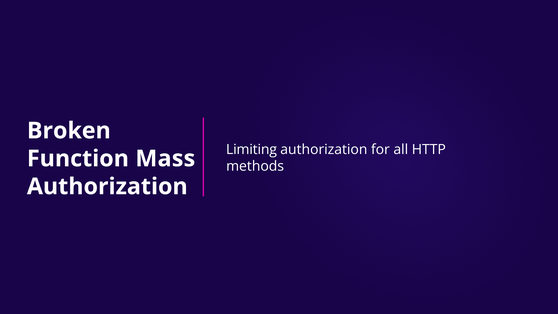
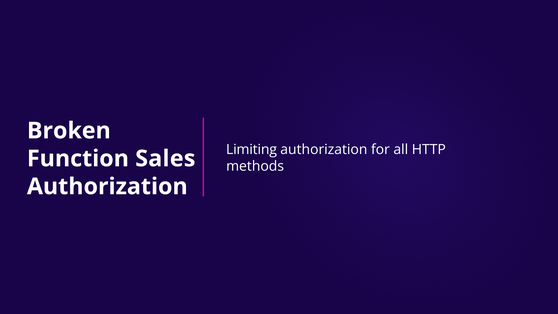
Mass: Mass -> Sales (165, 159)
